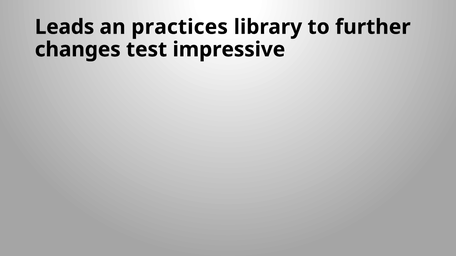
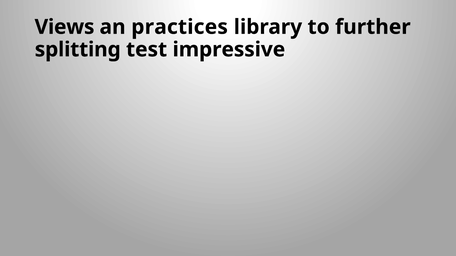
Leads: Leads -> Views (65, 27)
changes: changes -> splitting (78, 50)
